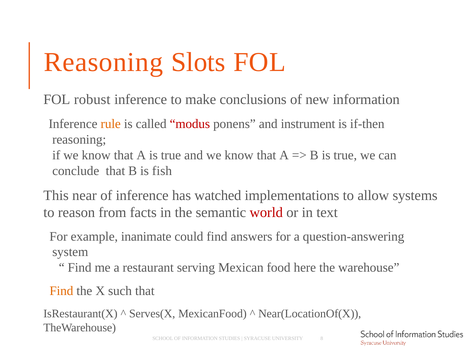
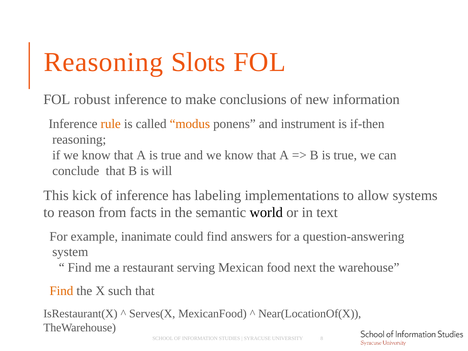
modus colour: red -> orange (190, 124)
fish: fish -> will (162, 171)
near: near -> kick (84, 196)
watched: watched -> labeling (218, 196)
world colour: red -> black (266, 212)
here: here -> next (305, 268)
